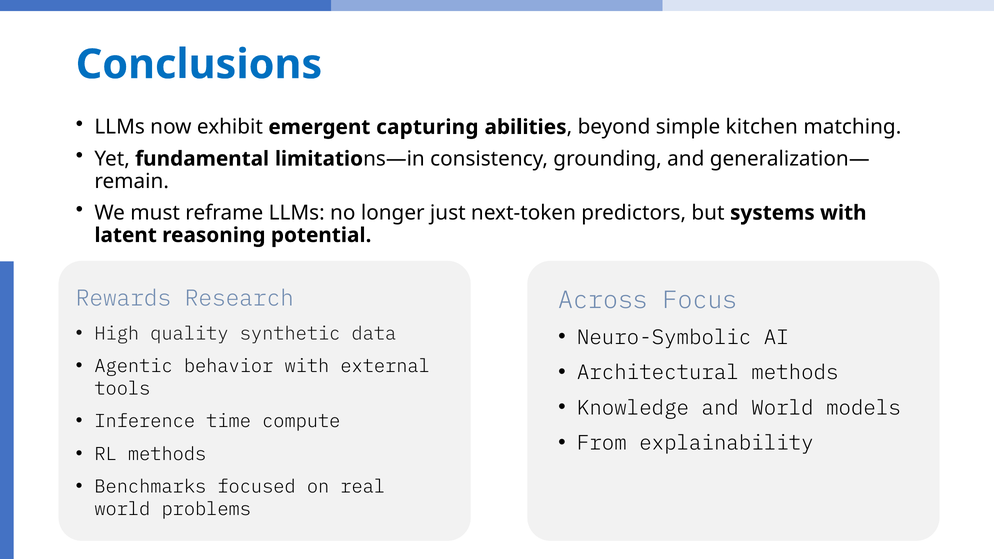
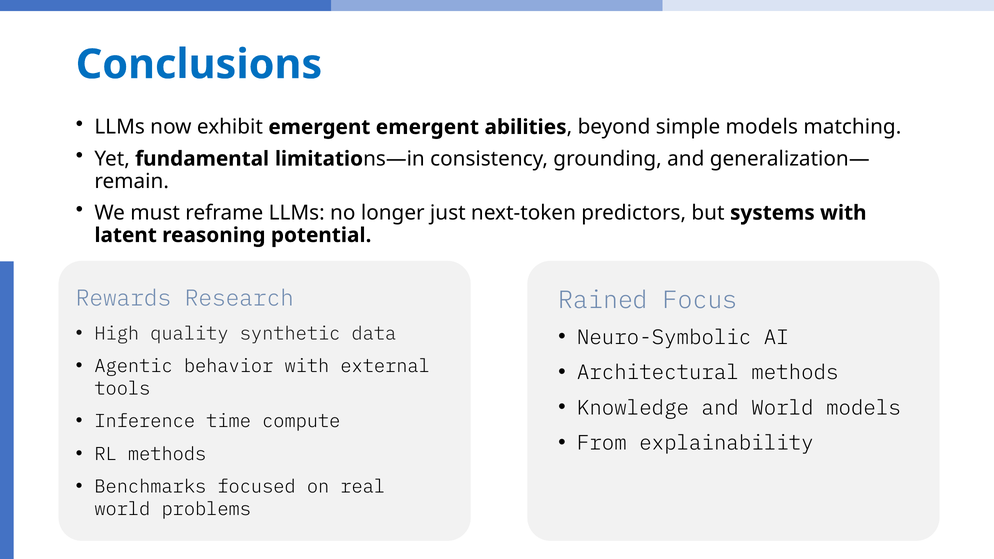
emergent capturing: capturing -> emergent (427, 127)
simple kitchen: kitchen -> models (762, 127)
Across: Across -> Rained (603, 300)
